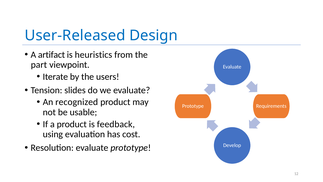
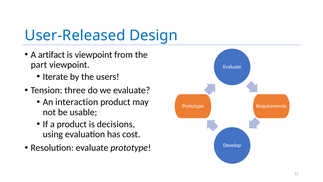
is heuristics: heuristics -> viewpoint (94, 55)
slides: slides -> three (75, 90)
recognized: recognized -> interaction (77, 102)
feedback: feedback -> decisions (116, 124)
